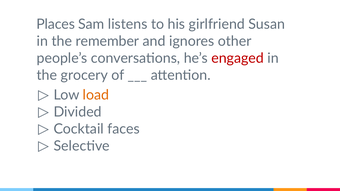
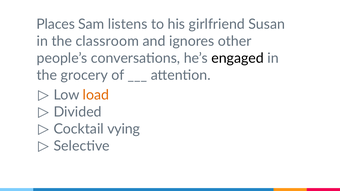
remember: remember -> classroom (107, 41)
engaged colour: red -> black (238, 58)
faces: faces -> vying (124, 129)
